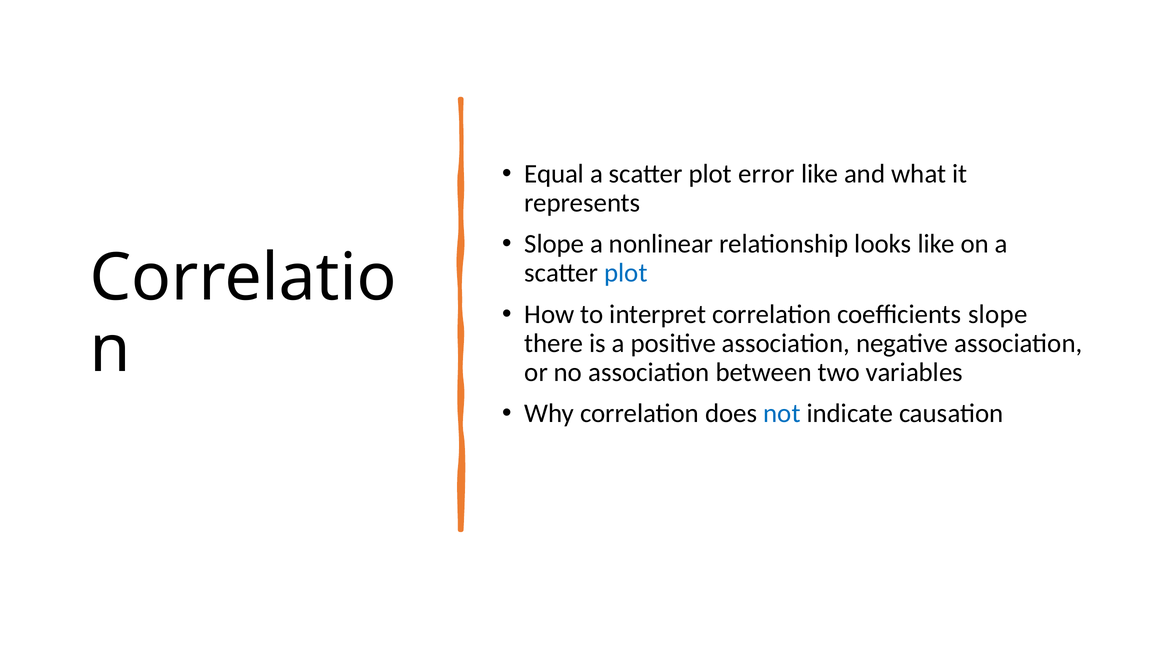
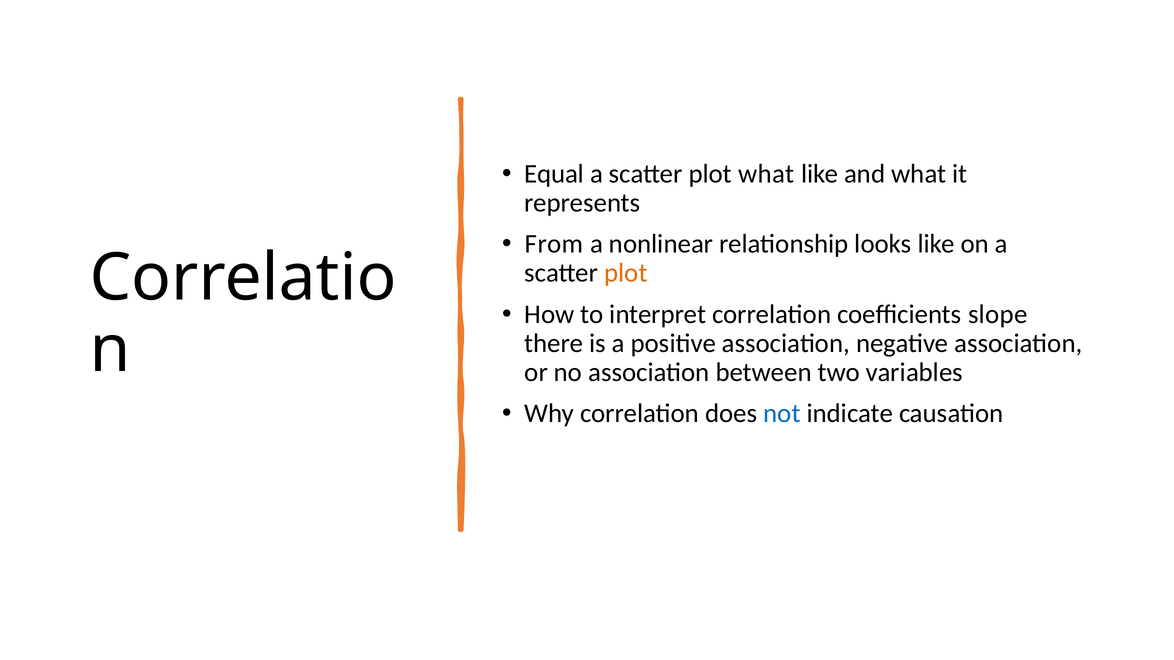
plot error: error -> what (766, 174)
Slope: Slope -> From (554, 244)
plot colour: blue -> orange (626, 273)
